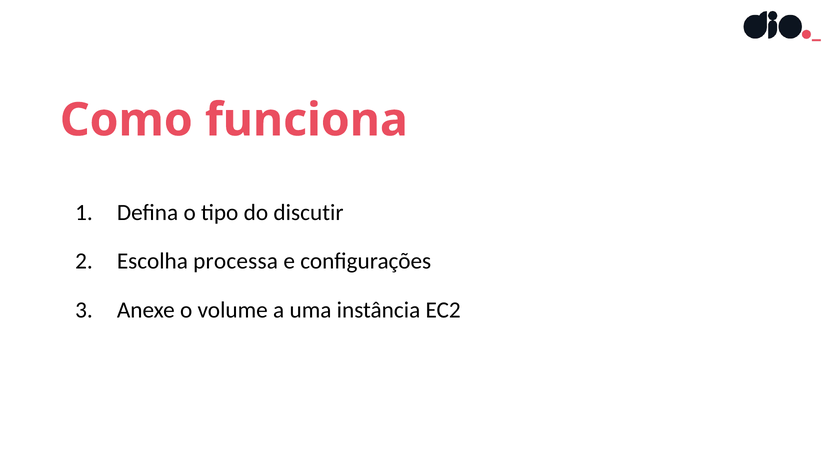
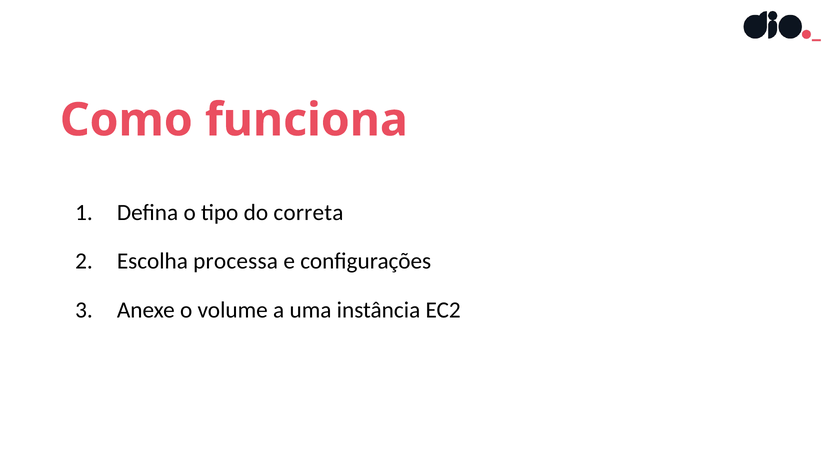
discutir: discutir -> correta (308, 213)
